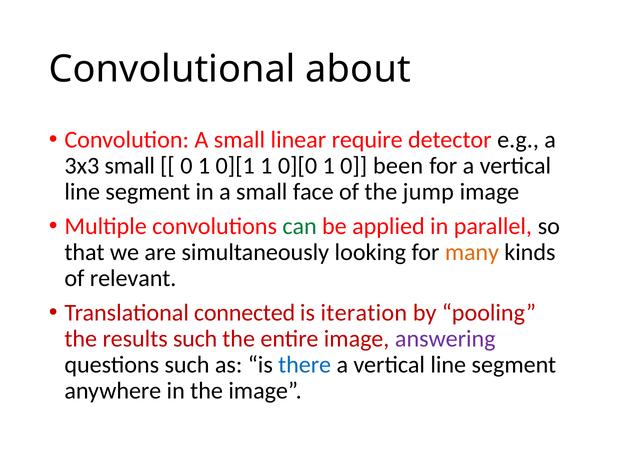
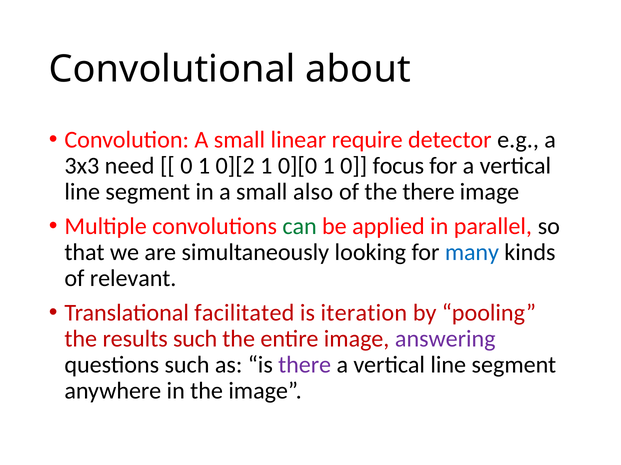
3x3 small: small -> need (130, 166)
0][1: 0][1 -> 0][2 (235, 166)
been: been -> focus (398, 166)
face: face -> also (313, 192)
the jump: jump -> there (429, 192)
many colour: orange -> blue (472, 253)
connected: connected -> facilitated (244, 313)
there colour: blue -> purple (305, 366)
